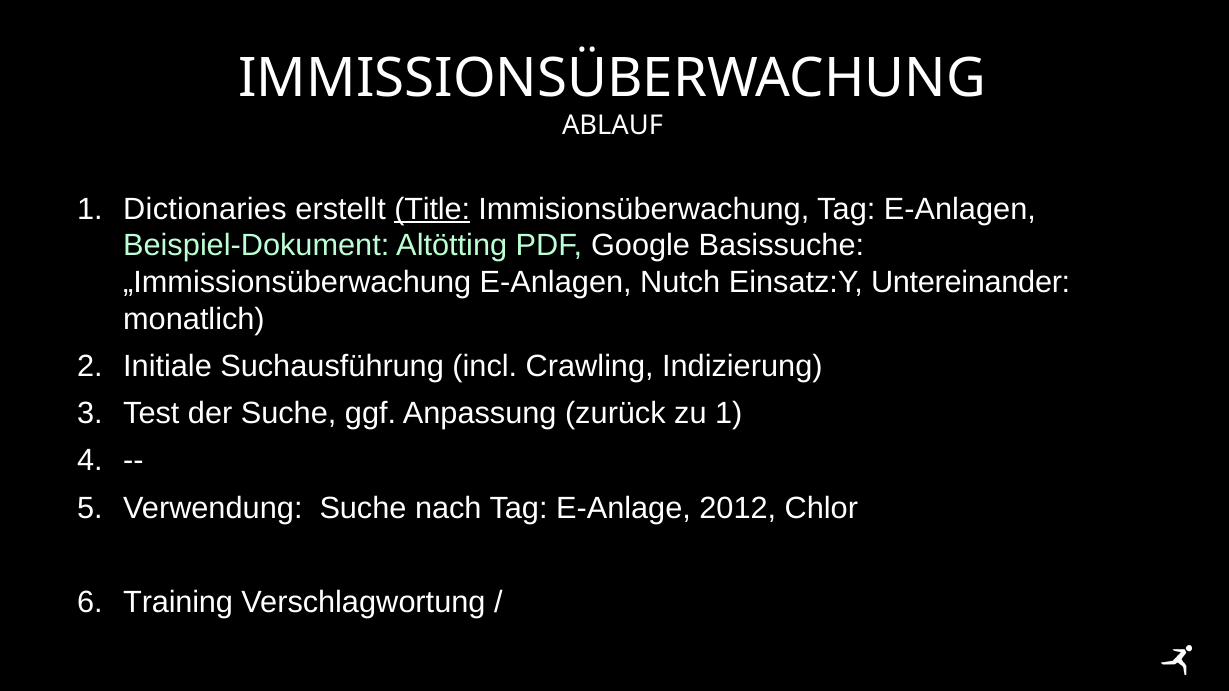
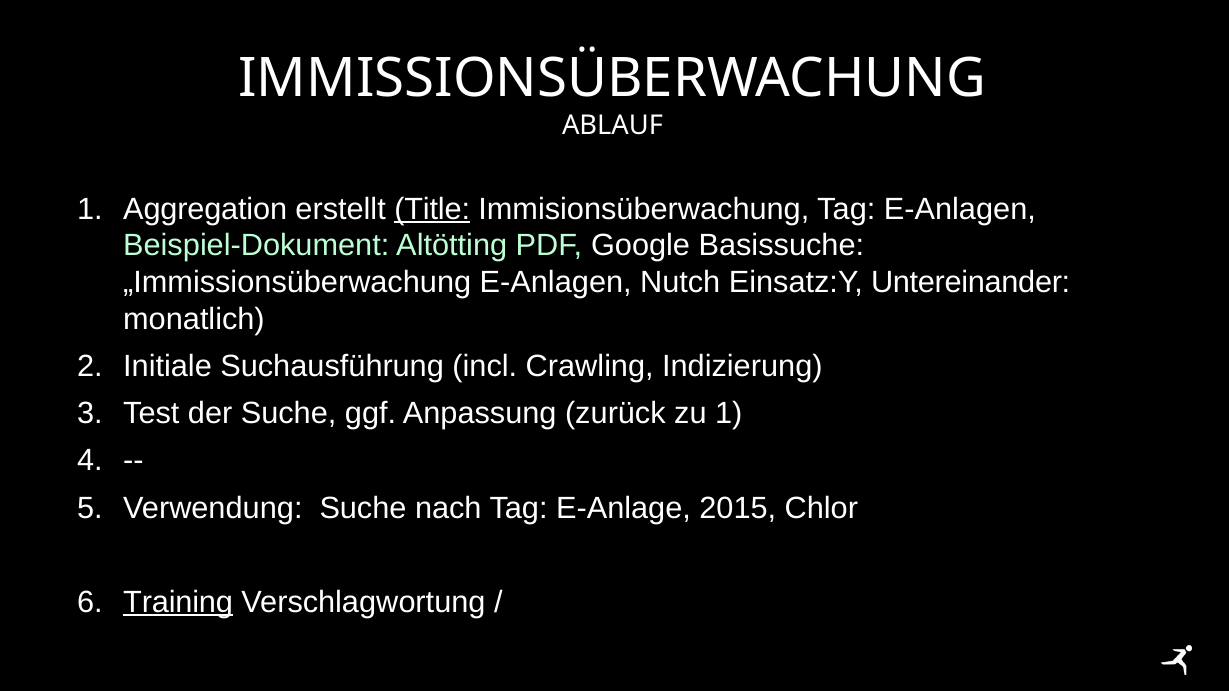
Dictionaries: Dictionaries -> Aggregation (205, 209)
2012: 2012 -> 2015 (738, 508)
Training underline: none -> present (178, 602)
